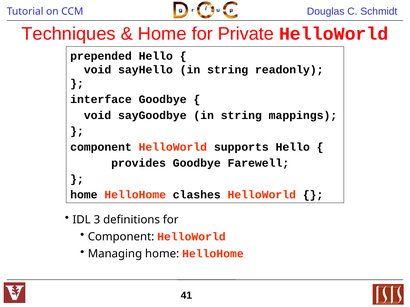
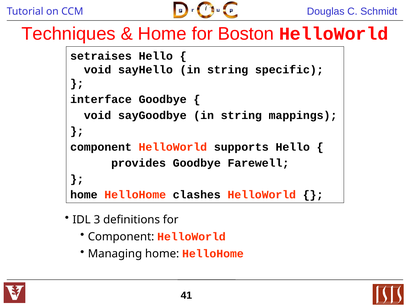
Private: Private -> Boston (246, 34)
prepended: prepended -> setraises (101, 56)
readonly: readonly -> specific (289, 70)
